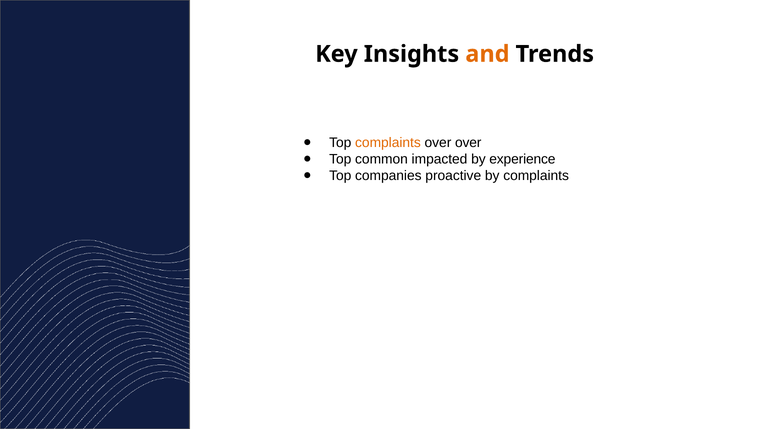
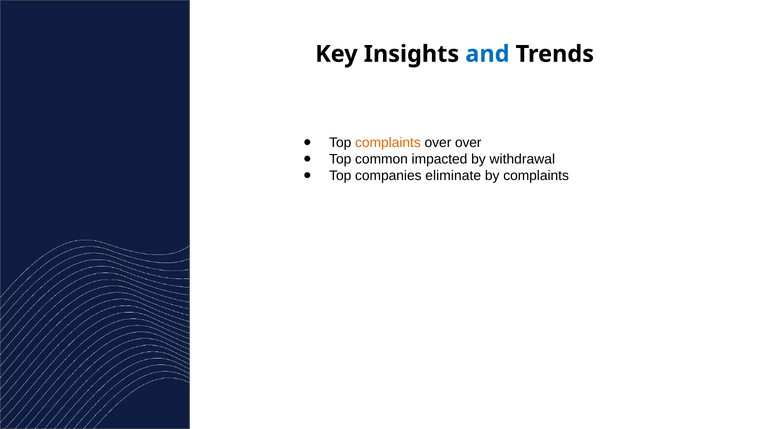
and colour: orange -> blue (487, 54)
experience: experience -> withdrawal (522, 159)
proactive: proactive -> eliminate (453, 176)
